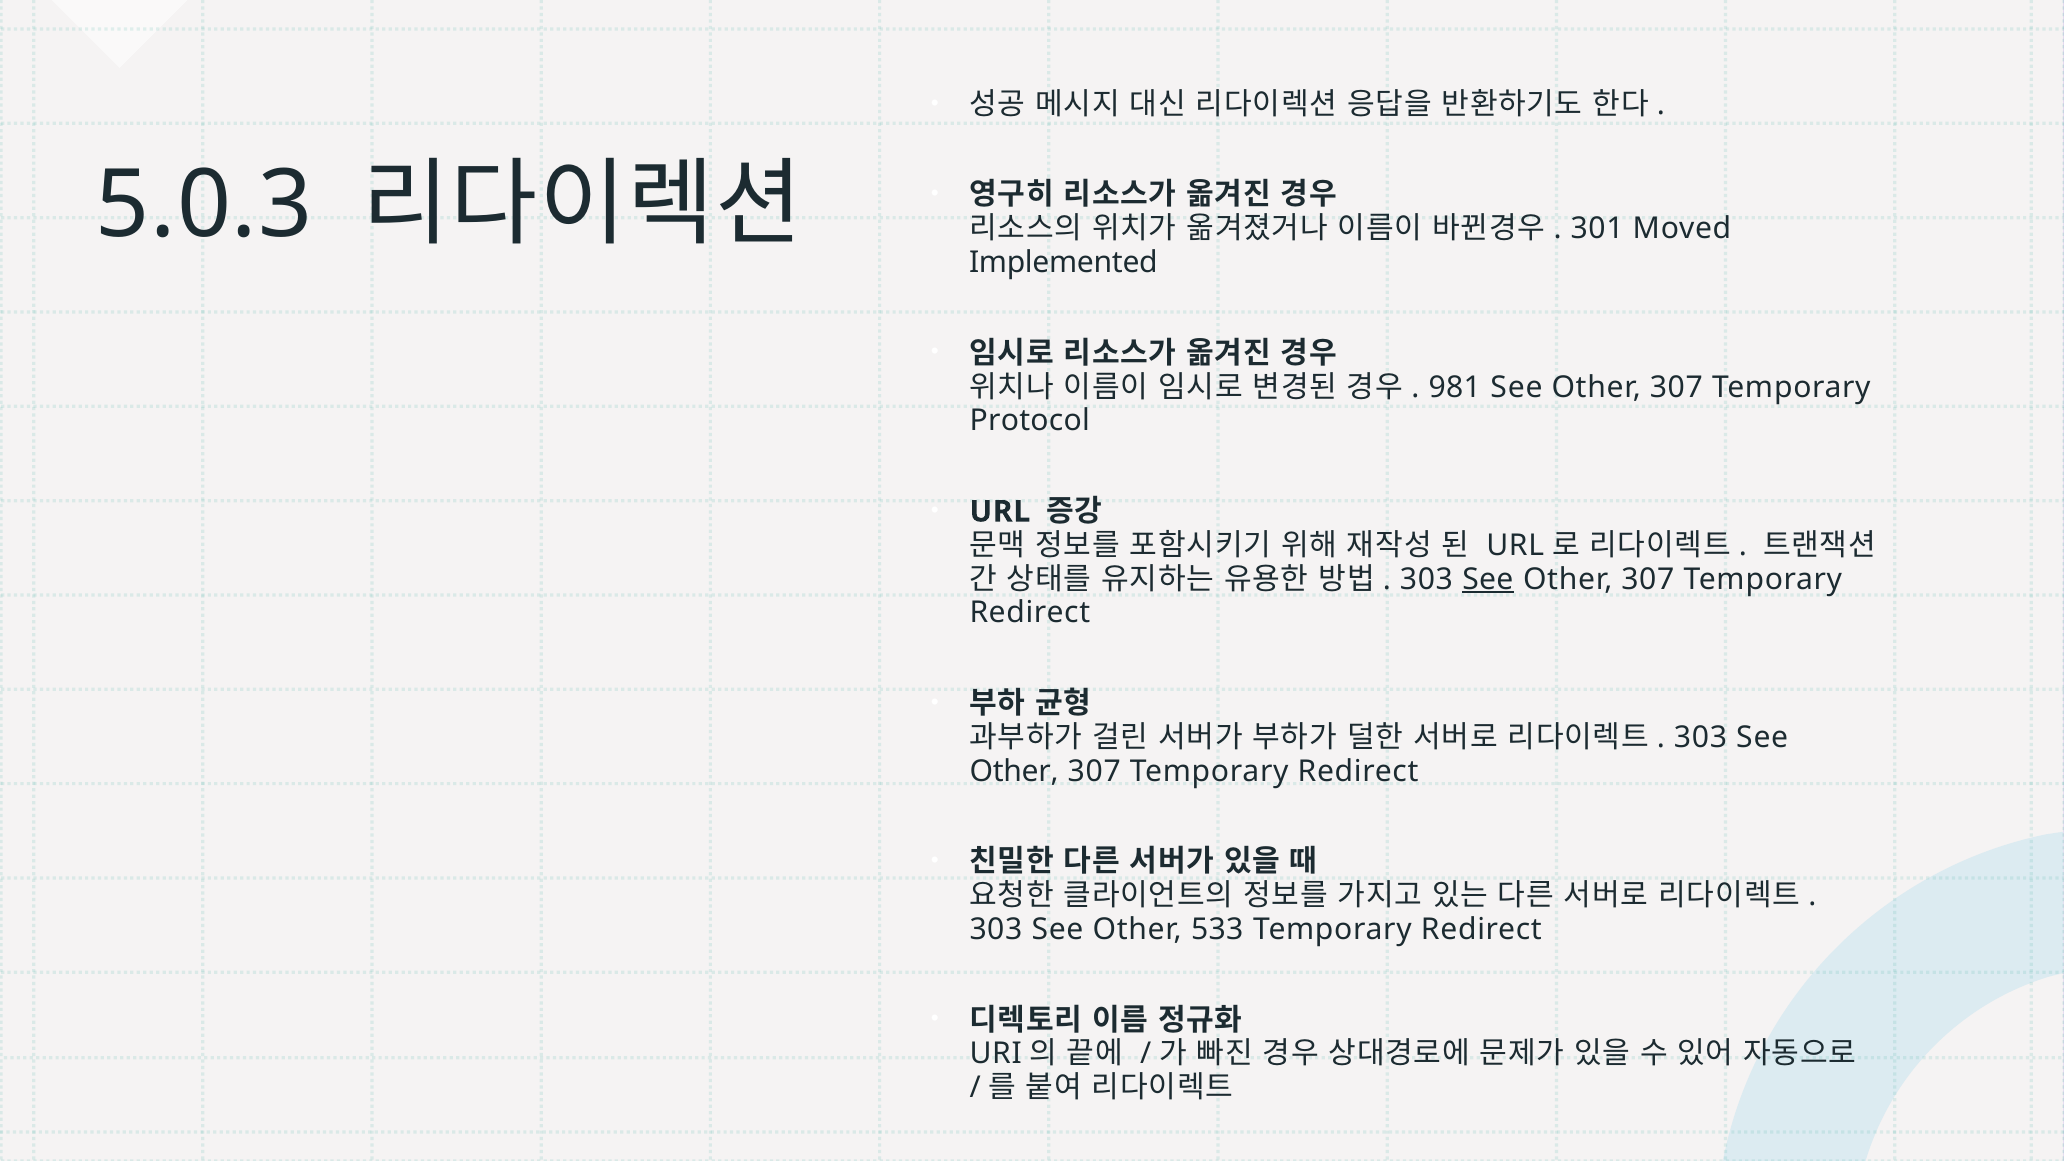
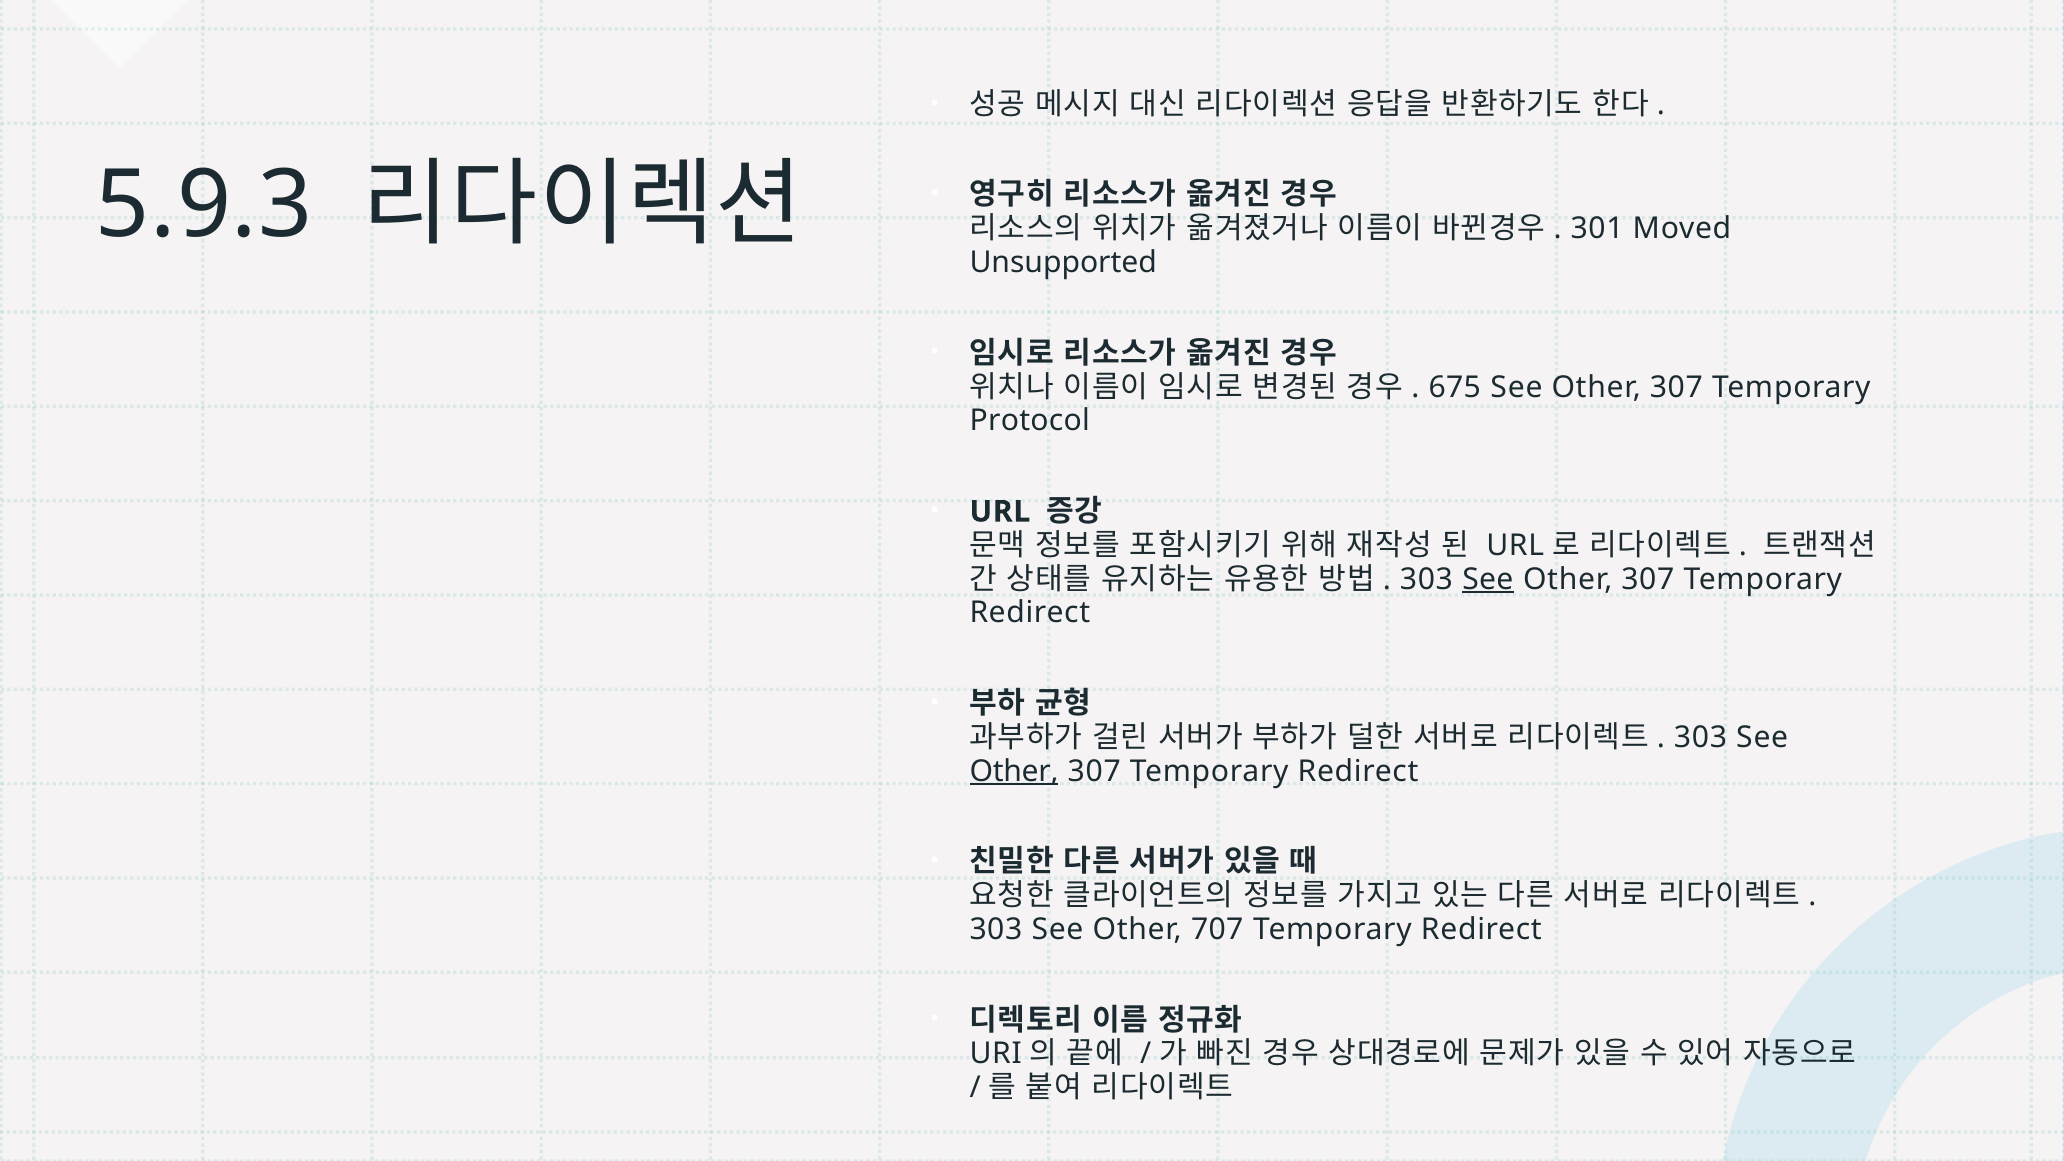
5.0.3: 5.0.3 -> 5.9.3 (204, 205)
Implemented: Implemented -> Unsupported (1063, 263)
981: 981 -> 675 (1455, 387)
Other underline: none -> present (1014, 771)
533: 533 -> 707 (1217, 930)
